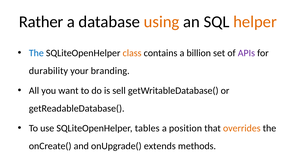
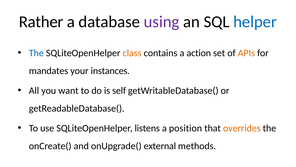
using colour: orange -> purple (162, 22)
helper colour: orange -> blue (255, 22)
billion: billion -> action (199, 53)
APIs colour: purple -> orange (246, 53)
durability: durability -> mandates (49, 71)
branding: branding -> instances (110, 71)
sell: sell -> self (119, 90)
tables: tables -> listens (147, 128)
extends: extends -> external (160, 146)
